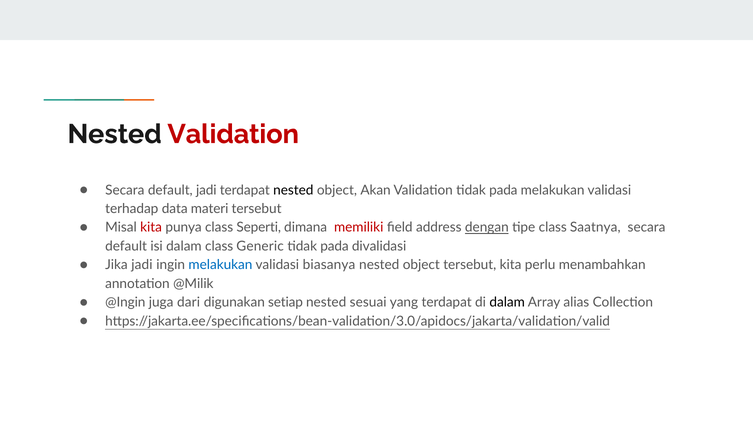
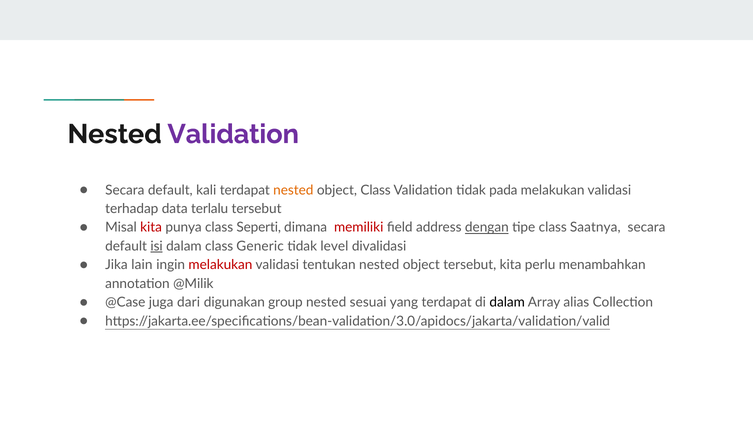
Validation colour: red -> purple (233, 134)
default jadi: jadi -> kali (206, 190)
nested colour: black -> orange (293, 190)
object Akan: Akan -> Class (376, 190)
materi: materi -> terlalu (210, 209)
isi underline: none -> present (157, 247)
pada: pada -> level (334, 247)
Jika jadi: jadi -> lain (142, 265)
melakukan colour: blue -> red (220, 265)
biasanya: biasanya -> tentukan (329, 265)
@Ingin: @Ingin -> @Case (125, 303)
setiap: setiap -> group (285, 303)
